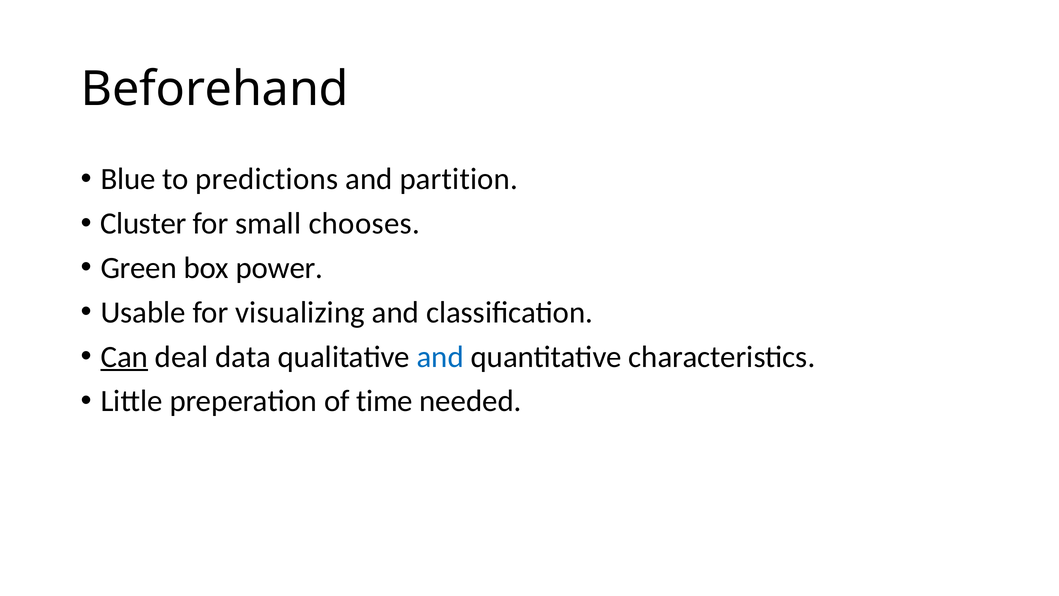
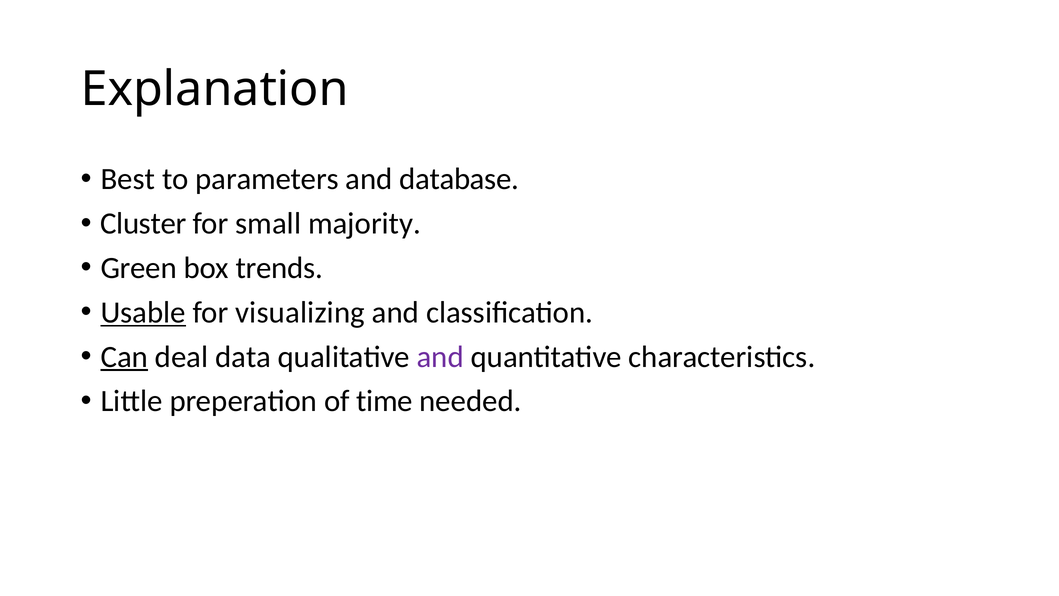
Beforehand: Beforehand -> Explanation (215, 89)
Blue: Blue -> Best (128, 179)
predictions: predictions -> parameters (267, 179)
partition: partition -> database (459, 179)
chooses: chooses -> majority (364, 223)
power: power -> trends (279, 268)
Usable underline: none -> present (143, 312)
and colour: blue -> purple (440, 357)
